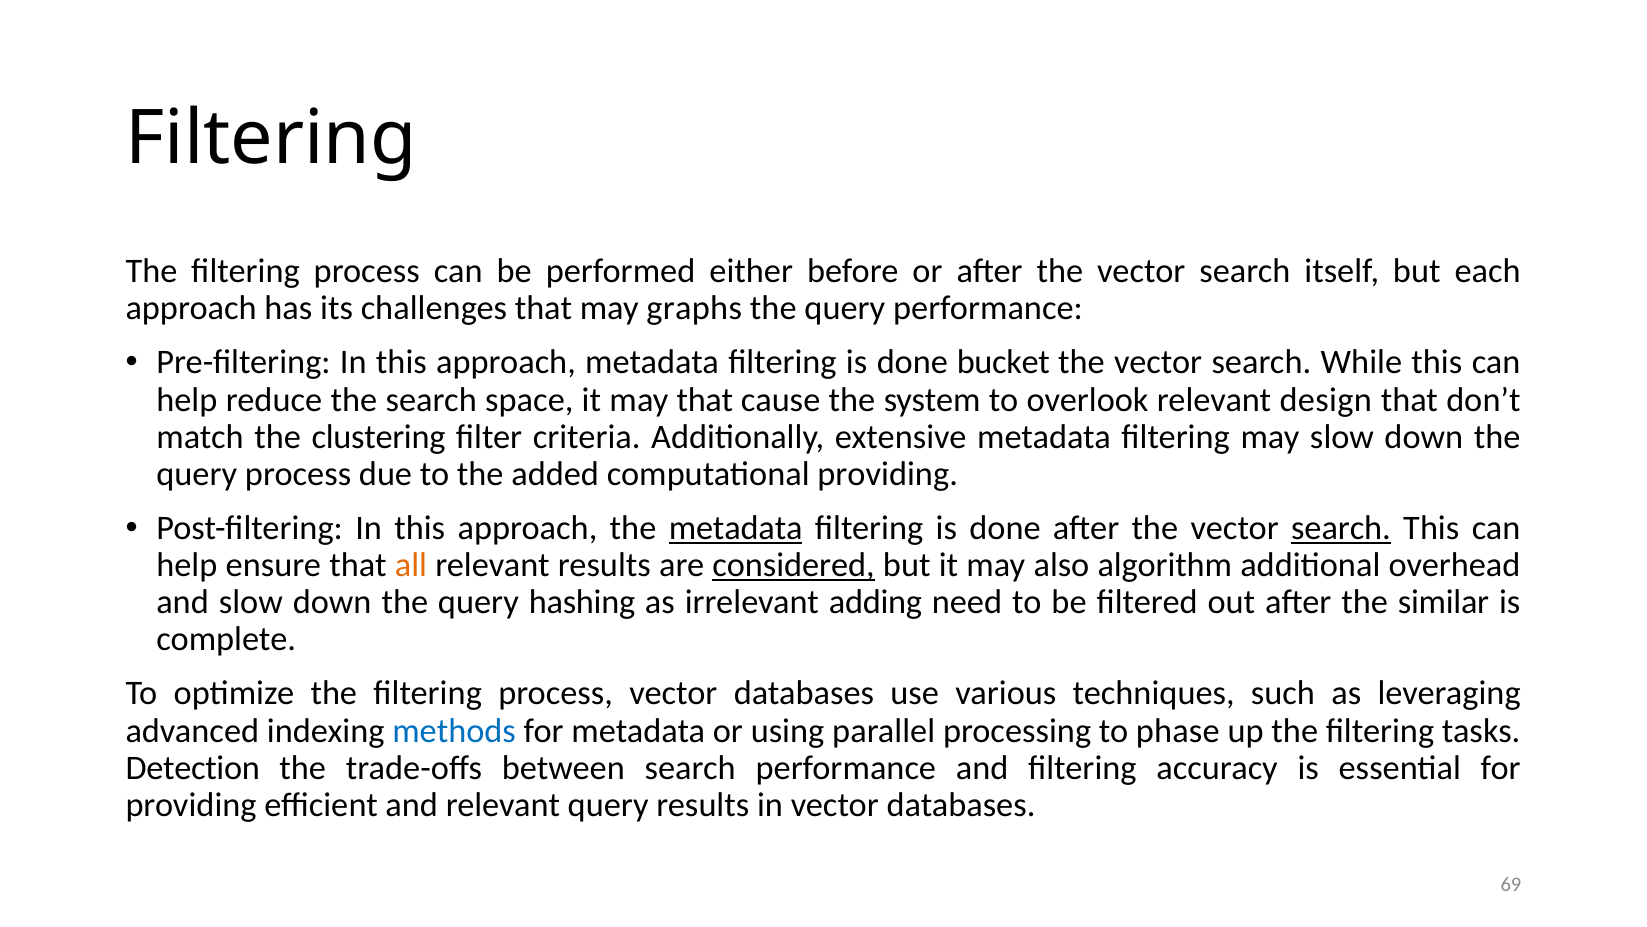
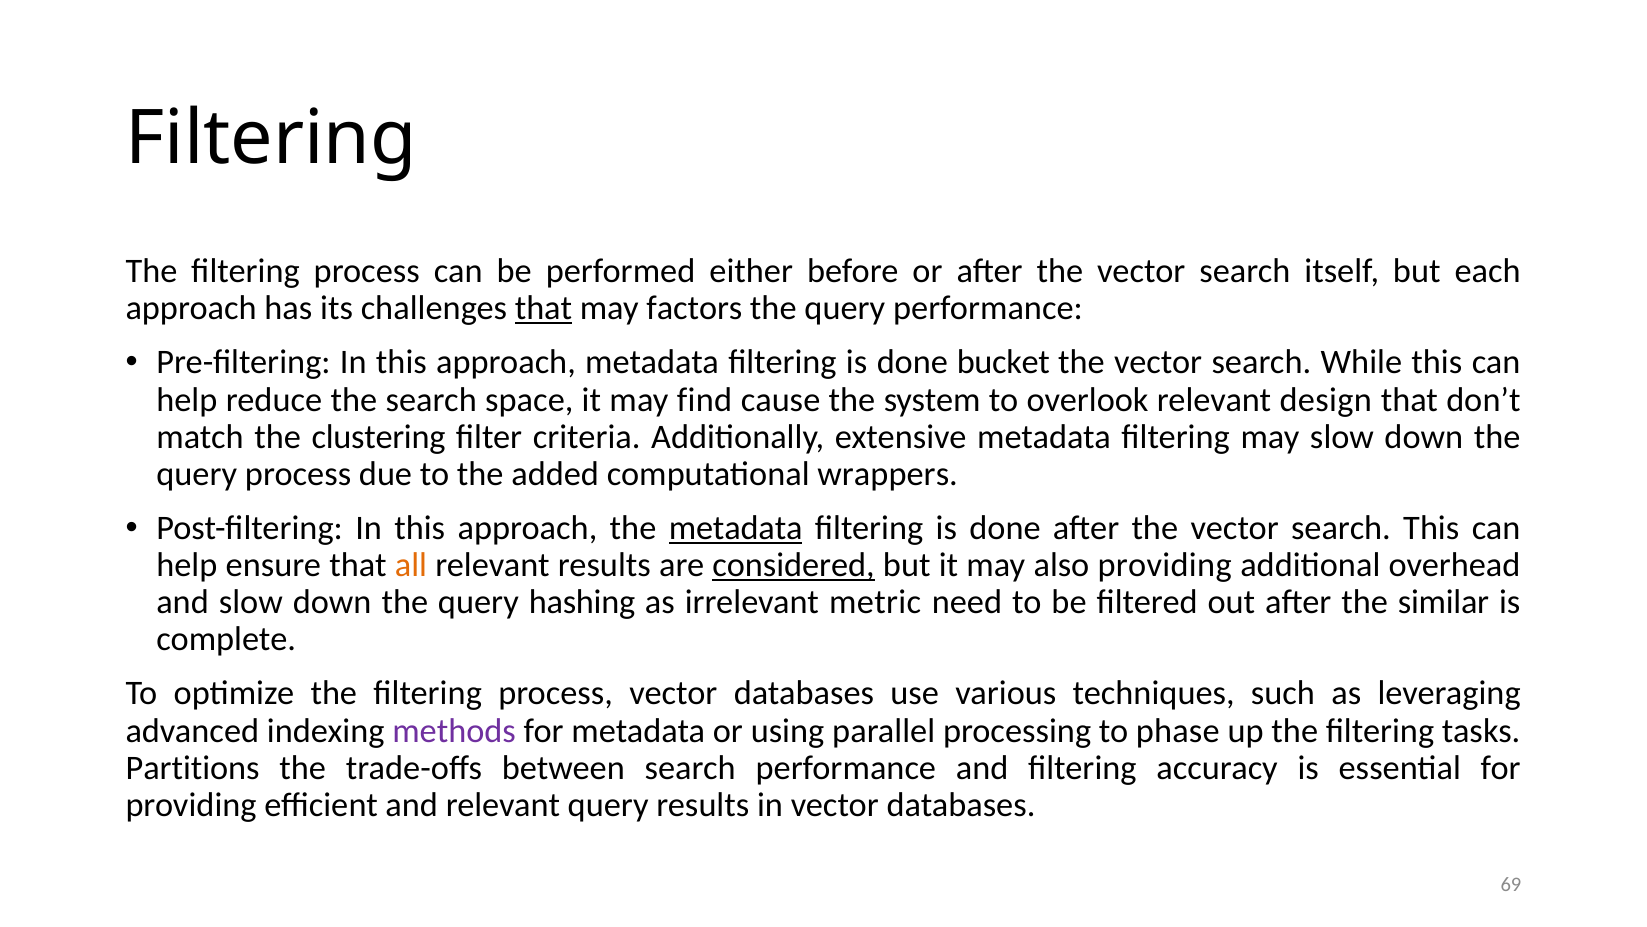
that underline: none -> present (543, 308)
graphs: graphs -> factors (694, 308)
may that: that -> find (704, 399)
computational providing: providing -> wrappers (888, 474)
search underline: present -> none (1341, 528)
also algorithm: algorithm -> providing (1165, 565)
adding: adding -> metric (875, 602)
methods colour: blue -> purple (454, 730)
Detection: Detection -> Partitions (193, 767)
